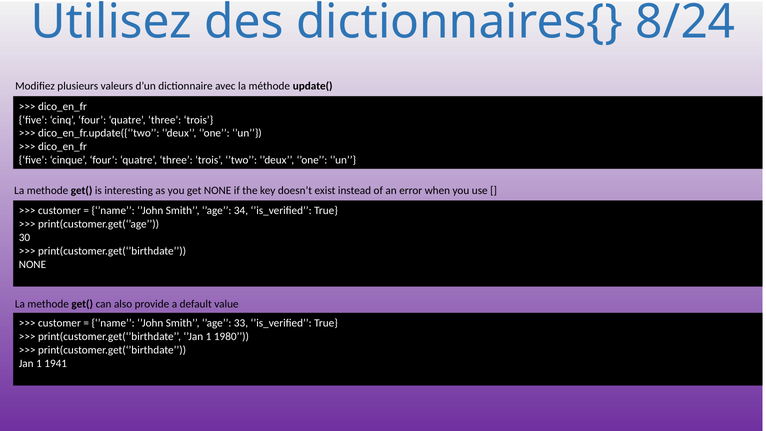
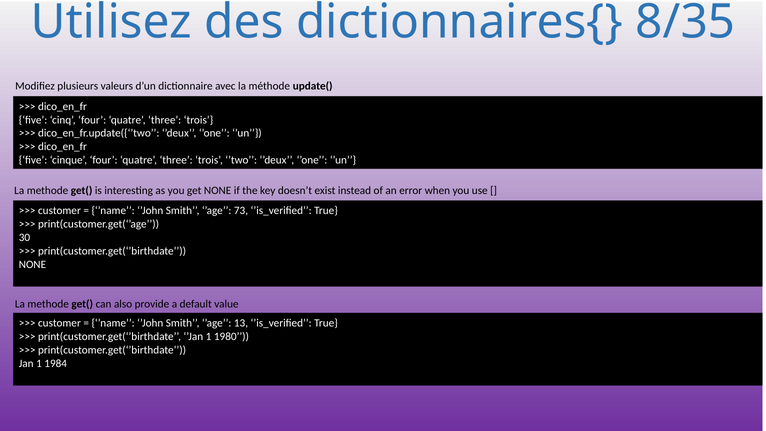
8/24: 8/24 -> 8/35 (685, 22)
34: 34 -> 73 (241, 211)
33: 33 -> 13 (241, 323)
1941: 1941 -> 1984 (56, 363)
